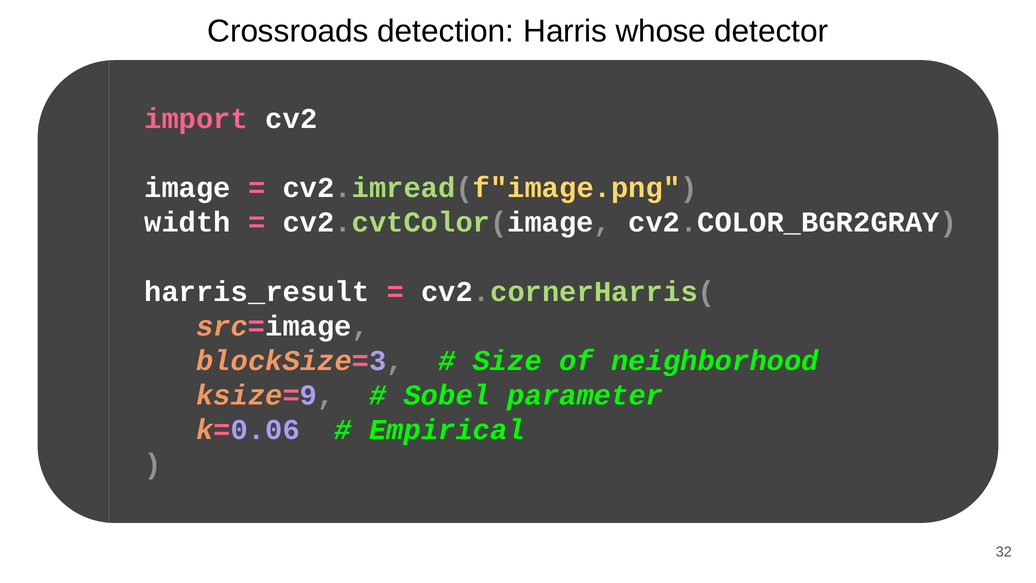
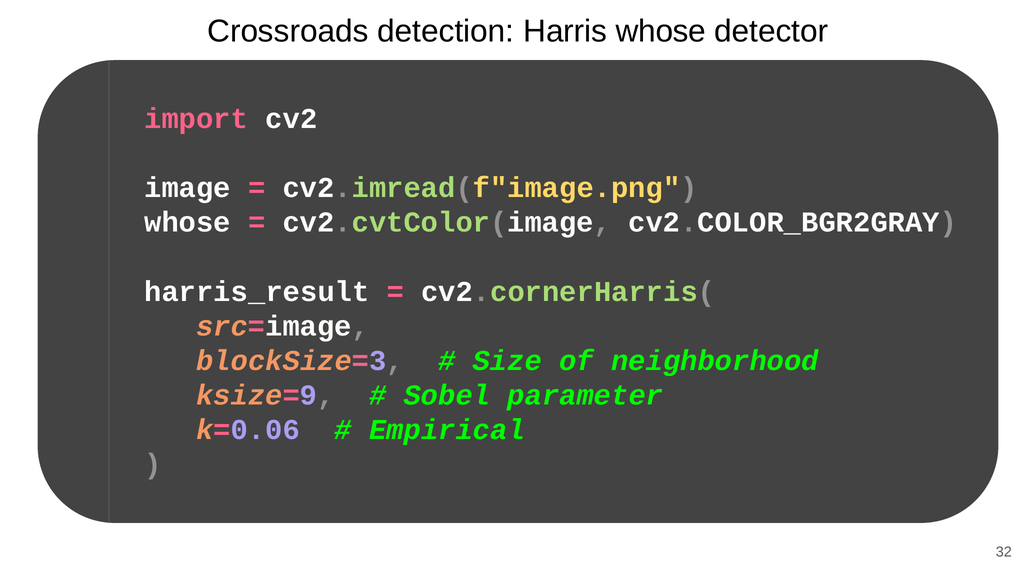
width: width -> whose (188, 222)
